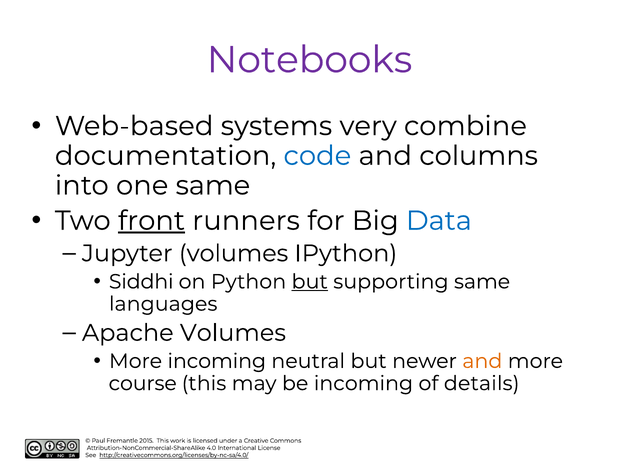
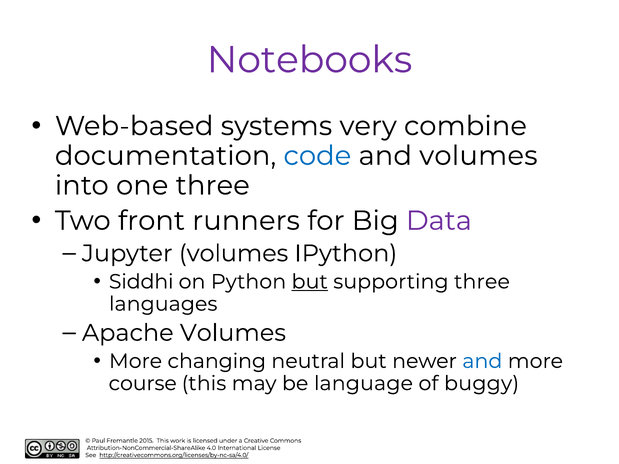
and columns: columns -> volumes (478, 156)
one same: same -> three (213, 186)
front underline: present -> none (151, 221)
Data colour: blue -> purple (439, 221)
supporting same: same -> three (482, 282)
More incoming: incoming -> changing (217, 361)
and colour: orange -> blue (482, 361)
be incoming: incoming -> language (363, 384)
details: details -> buggy (482, 384)
